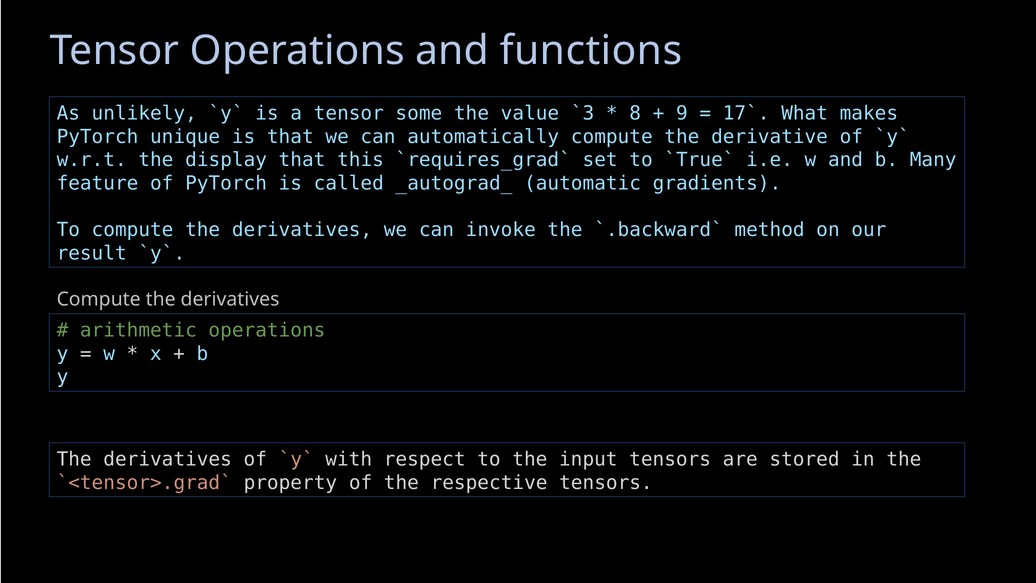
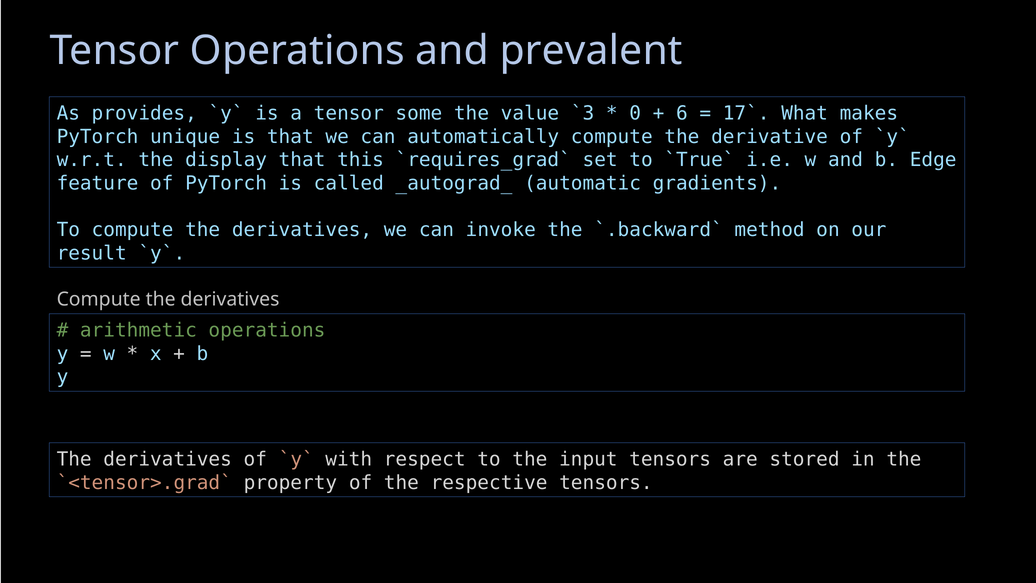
functions: functions -> prevalent (591, 51)
unlikely: unlikely -> provides (144, 113)
8: 8 -> 0 (635, 113)
9: 9 -> 6 (682, 113)
Many: Many -> Edge (933, 160)
